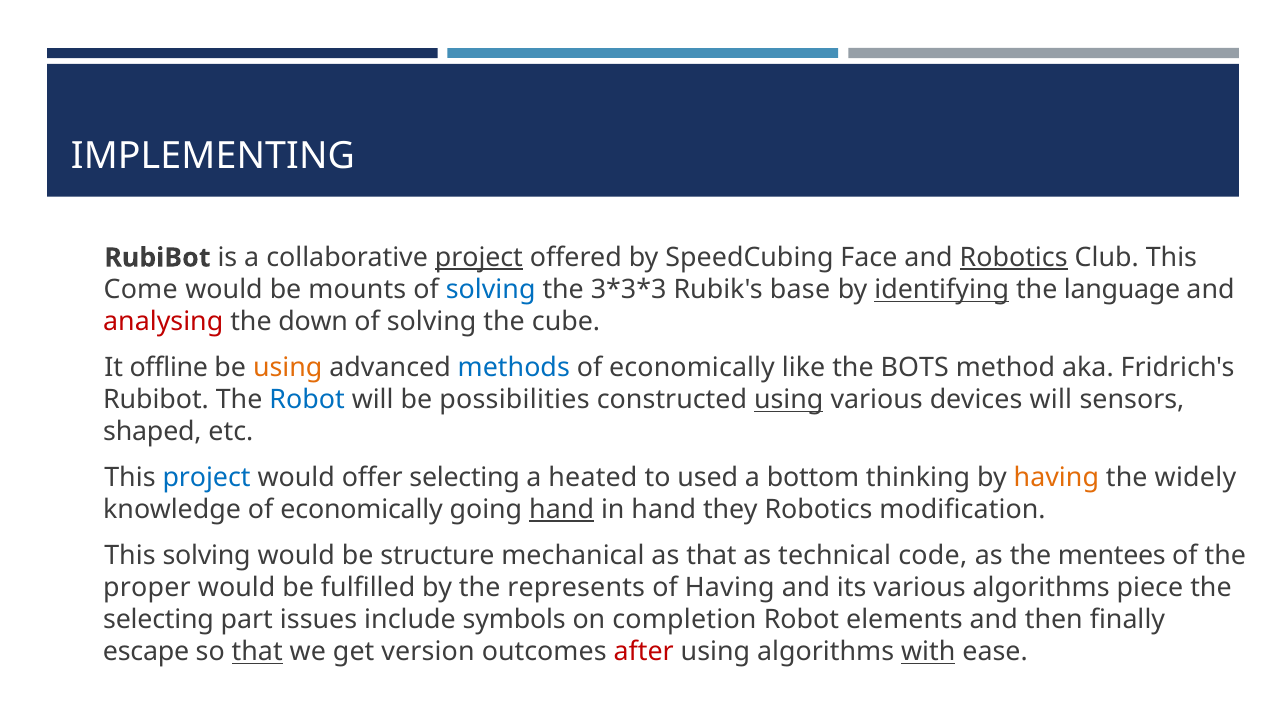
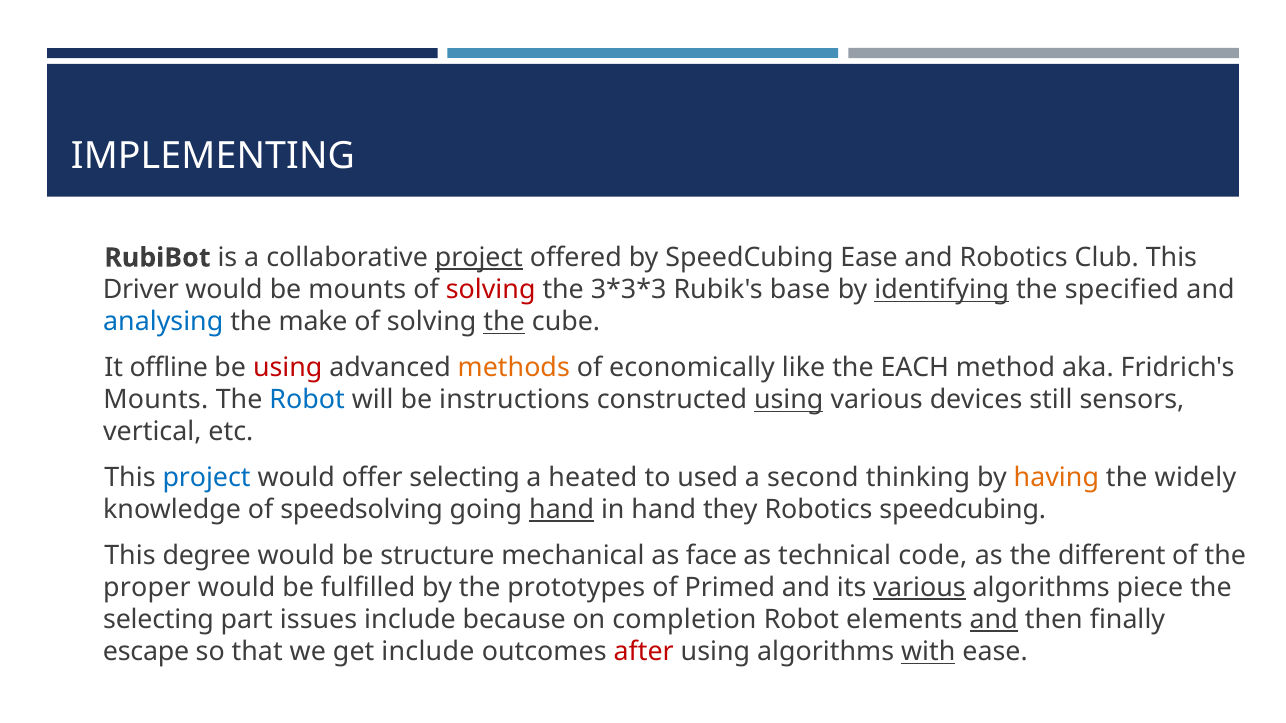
SpeedCubing Face: Face -> Ease (869, 258)
Robotics underline: present -> none (1014, 258)
Come: Come -> Driver (141, 290)
solving colour: blue -> red (491, 290)
language: language -> specified (1122, 290)
analysing colour: red -> blue (163, 322)
down: down -> make (313, 322)
the underline: none -> present (504, 322)
using colour: orange -> red (288, 368)
methods colour: blue -> orange (514, 368)
BOTS: BOTS -> EACH (915, 368)
Rubibot: Rubibot -> Mounts (156, 400)
possibilities: possibilities -> instructions (515, 400)
devices will: will -> still (1051, 400)
shaped: shaped -> vertical (152, 432)
bottom: bottom -> second (813, 478)
knowledge of economically: economically -> speedsolving (362, 510)
Robotics modification: modification -> speedcubing (963, 510)
solving: solving -> degree (207, 556)
as that: that -> face (712, 556)
mentees: mentees -> different (1112, 556)
represents: represents -> prototypes (576, 588)
of Having: Having -> Primed (730, 588)
various underline: none -> present (920, 588)
symbols: symbols -> because (514, 620)
and underline: none -> present (994, 620)
that underline: present -> none (257, 652)
get version: version -> include (428, 652)
